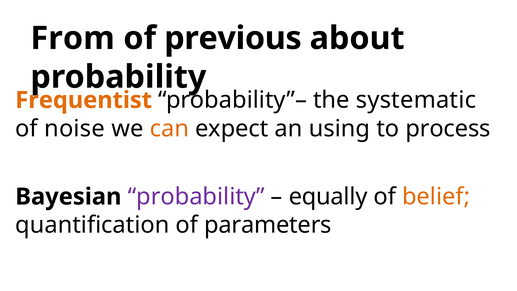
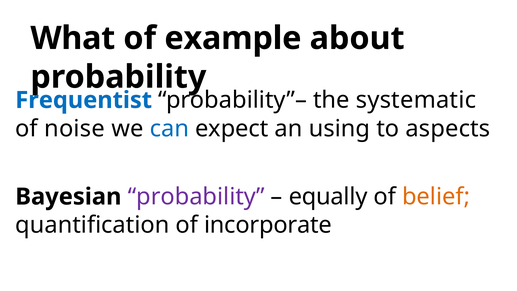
From: From -> What (73, 38)
previous: previous -> example (233, 38)
Frequentist colour: orange -> blue (84, 100)
can colour: orange -> blue (169, 129)
process: process -> aspects (448, 129)
parameters: parameters -> incorporate (268, 225)
